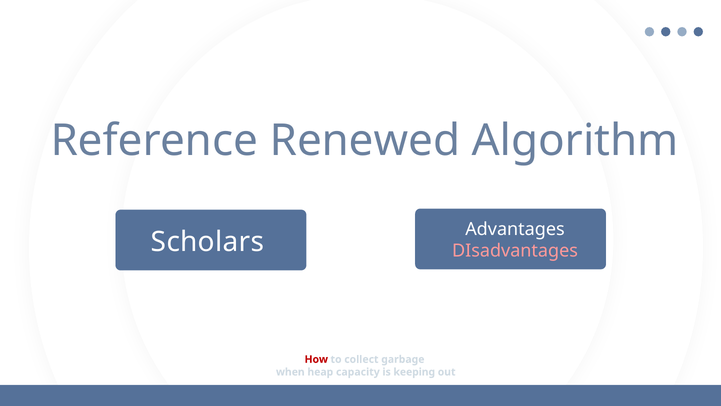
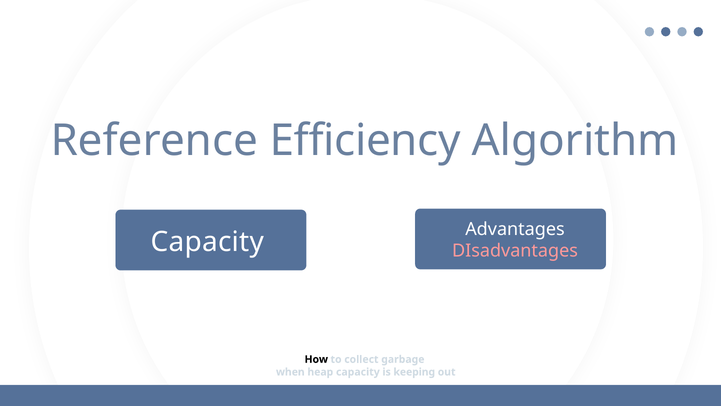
Renewed: Renewed -> Efficiency (365, 141)
Scholars: Scholars -> Capacity (207, 242)
How colour: red -> black (316, 359)
